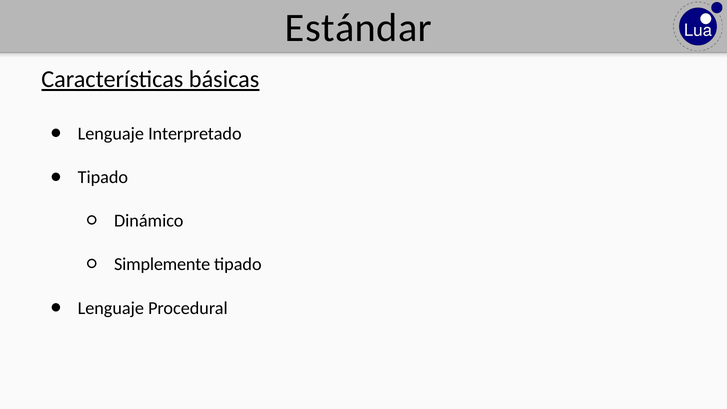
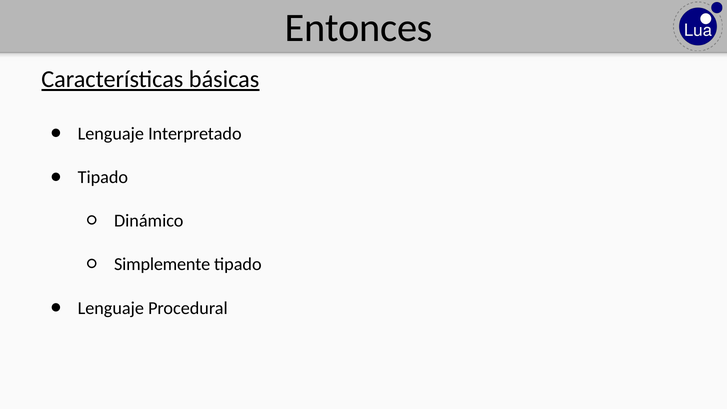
Estándar: Estándar -> Entonces (359, 28)
